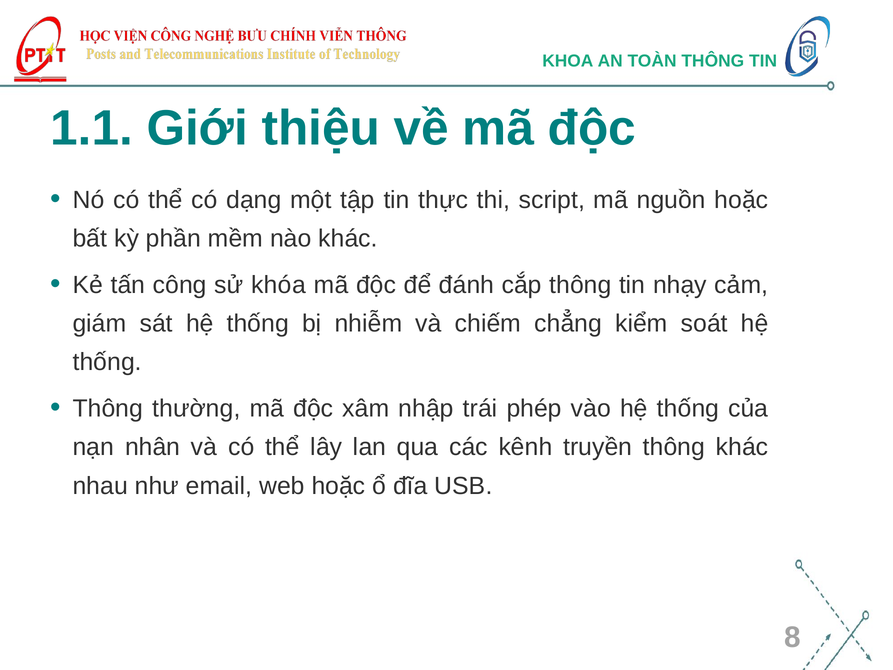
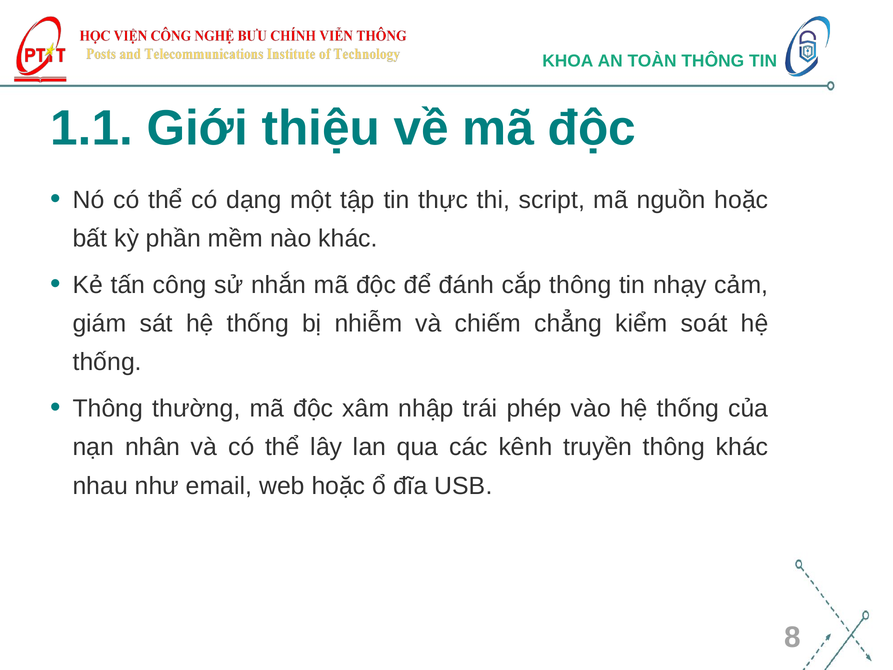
khóa: khóa -> nhắn (279, 285)
